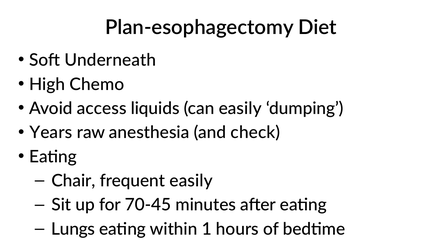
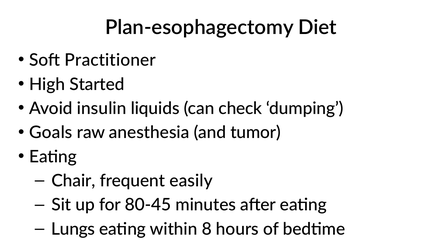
Underneath: Underneath -> Practitioner (110, 60)
Chemo: Chemo -> Started (97, 84)
access: access -> insulin (102, 109)
can easily: easily -> check (240, 109)
Years: Years -> Goals (51, 133)
check: check -> tumor (256, 133)
70-45: 70-45 -> 80-45 (148, 205)
1: 1 -> 8 (207, 229)
